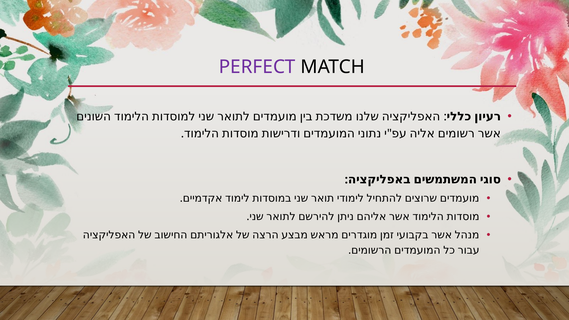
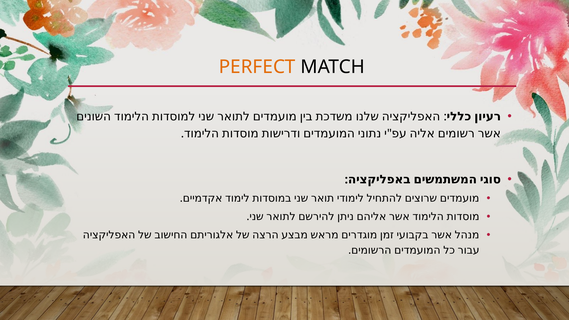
PERFECT colour: purple -> orange (257, 67)
